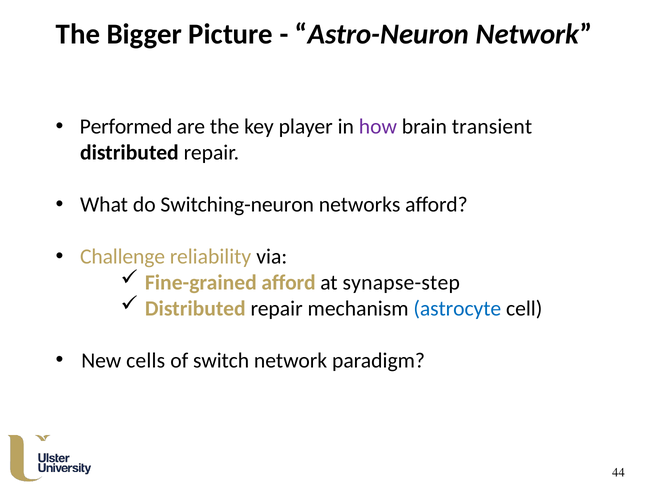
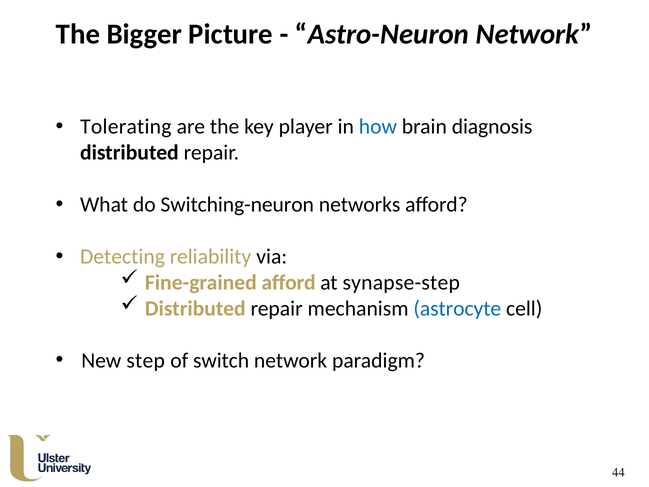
Performed: Performed -> Tolerating (126, 127)
how colour: purple -> blue (378, 127)
transient: transient -> diagnosis (492, 127)
Challenge: Challenge -> Detecting (122, 256)
cells: cells -> step (146, 360)
